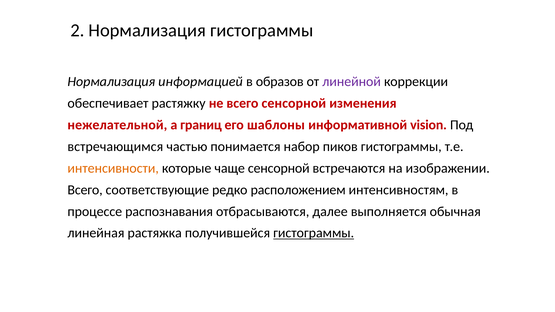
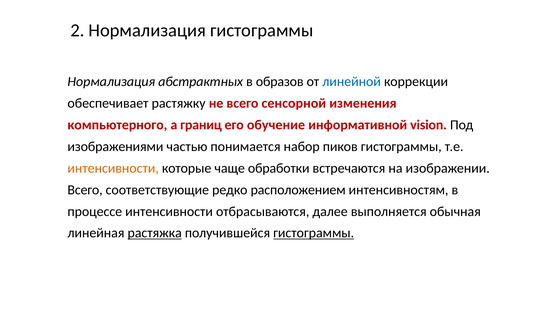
информацией: информацией -> абстрактных (201, 82)
линейной colour: purple -> blue (352, 82)
нежелательной: нежелательной -> компьютерного (117, 125)
шаблоны: шаблоны -> обучение (276, 125)
встречающимся: встречающимся -> изображениями (115, 147)
чаще сенсорной: сенсорной -> обработки (279, 168)
процессе распознавания: распознавания -> интенсивности (169, 212)
растяжка underline: none -> present (155, 233)
